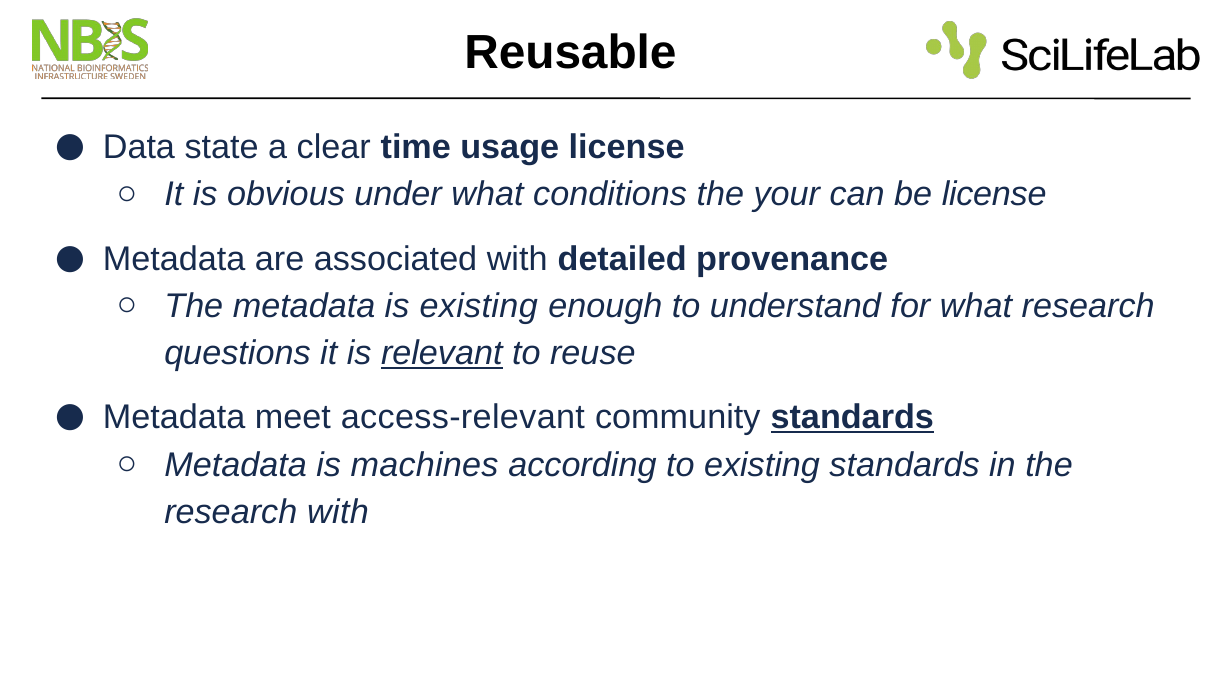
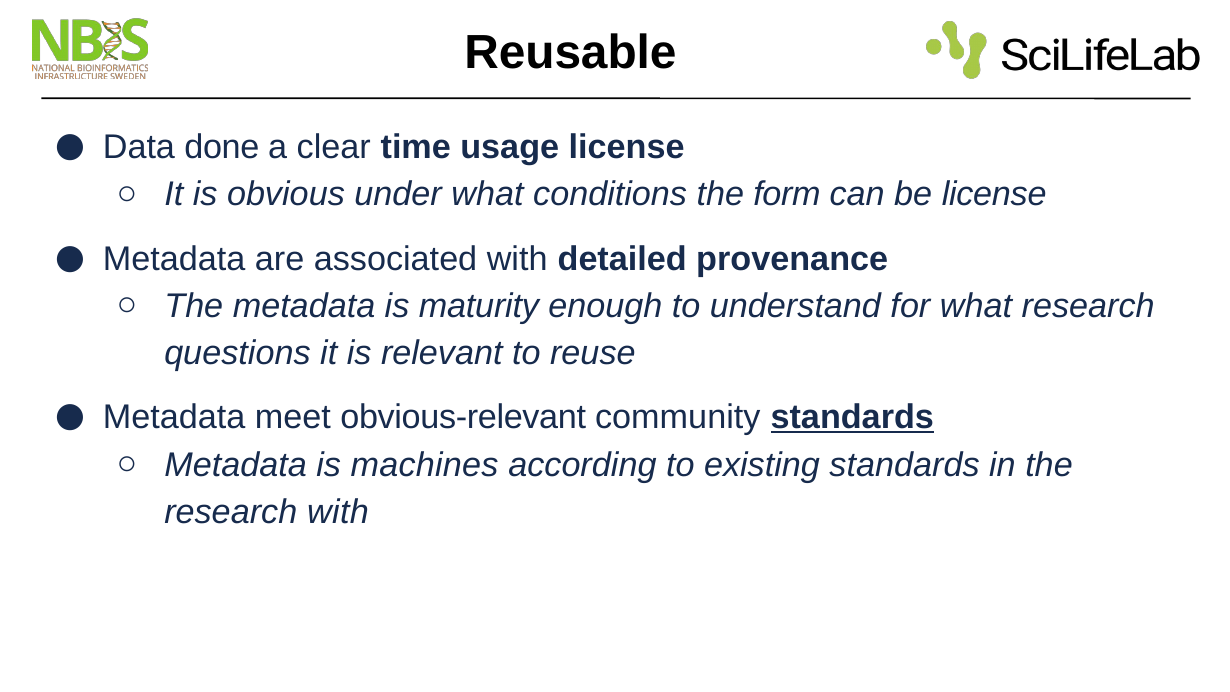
state: state -> done (222, 148)
your: your -> form (787, 195)
is existing: existing -> maturity (479, 306)
relevant underline: present -> none (442, 353)
access-relevant: access-relevant -> obvious-relevant (463, 418)
